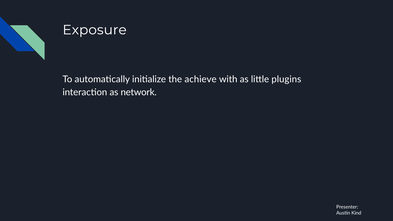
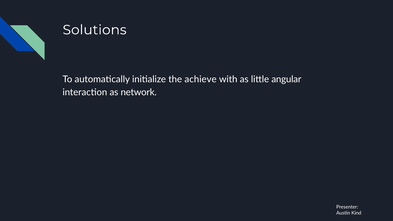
Exposure: Exposure -> Solutions (95, 30)
plugins: plugins -> angular (286, 79)
